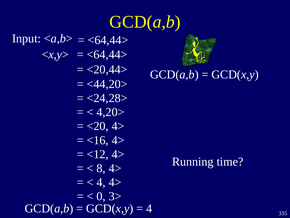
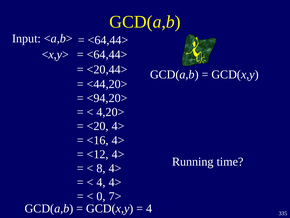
<24,28>: <24,28> -> <94,20> (107, 98)
3>: 3> -> 7> (115, 196)
